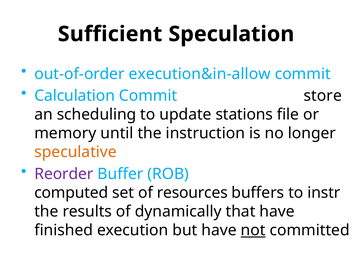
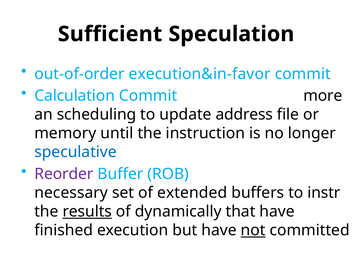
execution&in-allow: execution&in-allow -> execution&in-favor (200, 74)
store: store -> more (323, 96)
stations: stations -> address (244, 115)
speculative colour: orange -> blue (76, 152)
computed: computed -> necessary (71, 193)
resources: resources -> extended (192, 193)
results underline: none -> present (87, 212)
